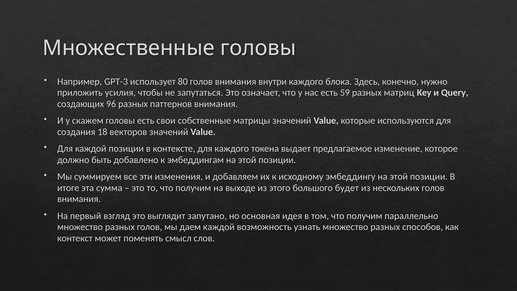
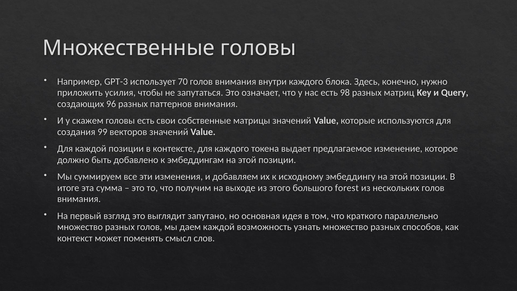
80: 80 -> 70 (183, 81)
59: 59 -> 98 (345, 93)
18: 18 -> 99 (102, 132)
будет: будет -> forest (347, 188)
том что получим: получим -> краткого (364, 216)
